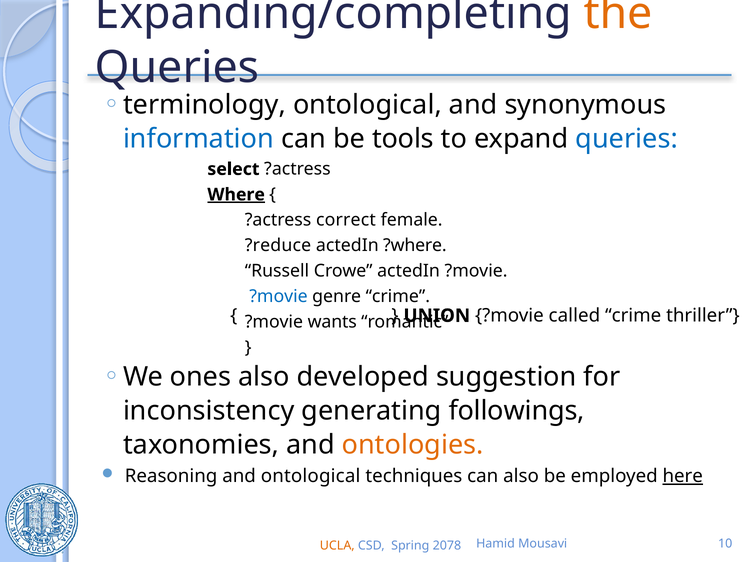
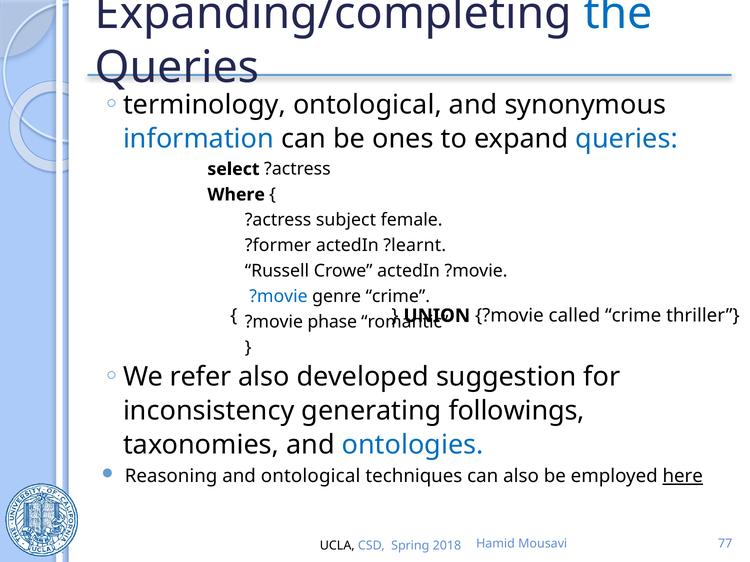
the colour: orange -> blue (618, 14)
tools: tools -> ones (403, 139)
Where underline: present -> none (236, 195)
correct: correct -> subject (346, 220)
?reduce: ?reduce -> ?former (278, 246)
?where: ?where -> ?learnt (415, 246)
wants: wants -> phase (332, 322)
ones: ones -> refer (201, 377)
ontologies colour: orange -> blue (413, 445)
10: 10 -> 77 (725, 544)
UCLA colour: orange -> black (337, 546)
2078: 2078 -> 2018 (447, 546)
